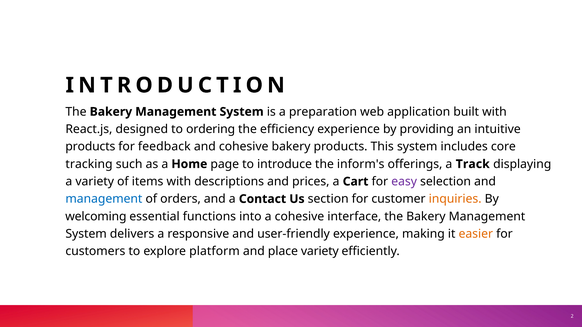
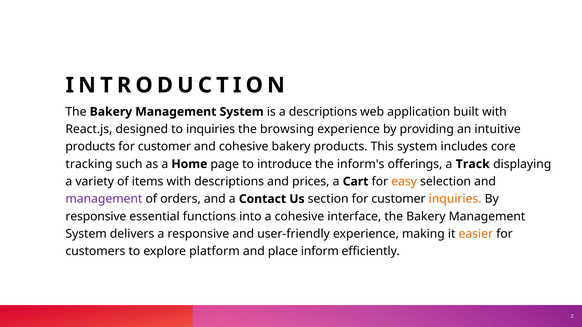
a preparation: preparation -> descriptions (323, 112)
to ordering: ordering -> inquiries (211, 129)
efficiency: efficiency -> browsing (287, 129)
feedback: feedback -> customer (164, 147)
easy colour: purple -> orange (404, 182)
management colour: blue -> purple (104, 199)
welcoming: welcoming -> responsive (96, 217)
place variety: variety -> inform (320, 252)
